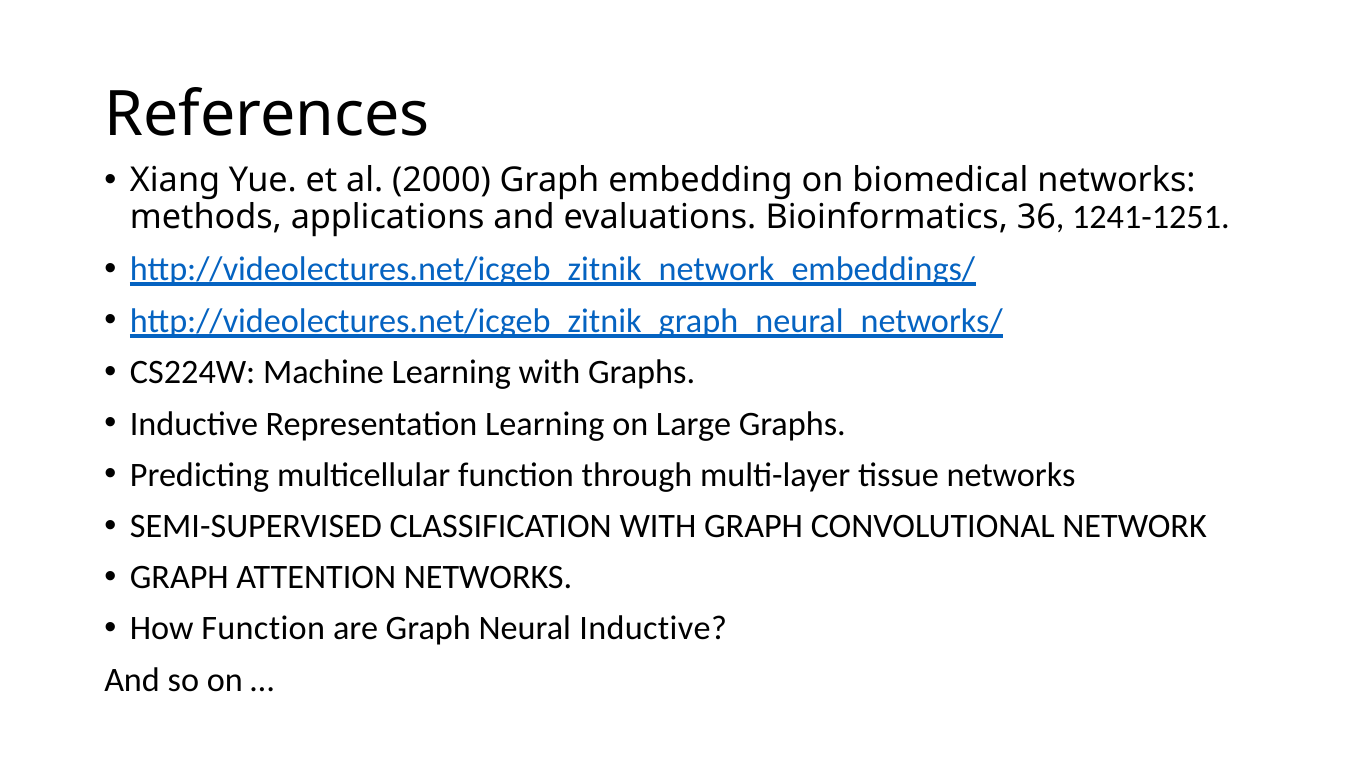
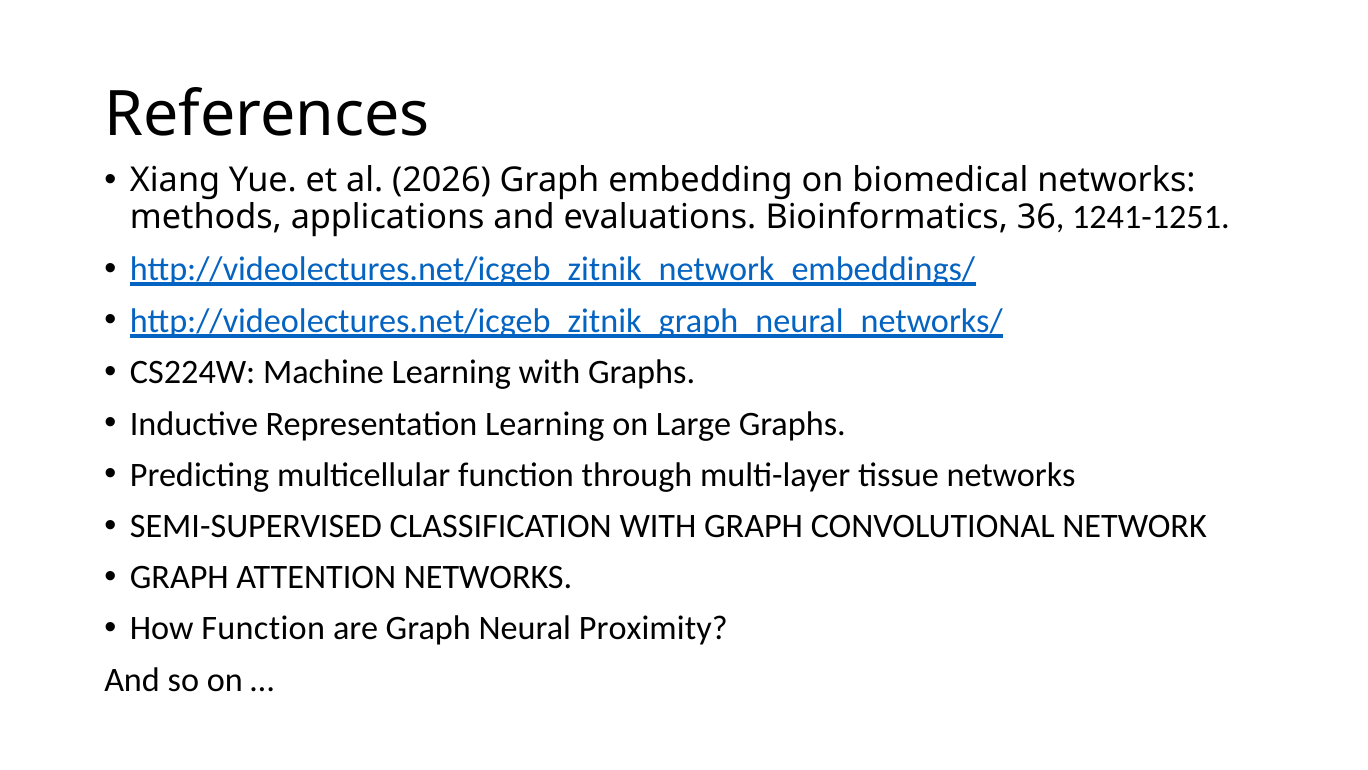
2000: 2000 -> 2026 (441, 181)
Neural Inductive: Inductive -> Proximity (653, 628)
